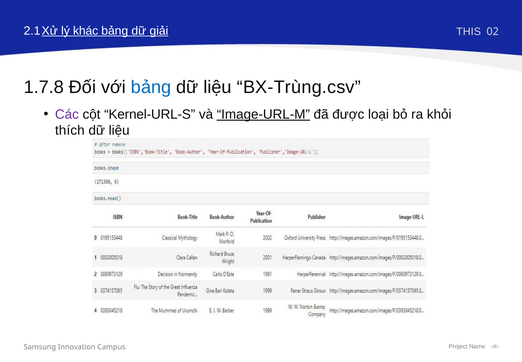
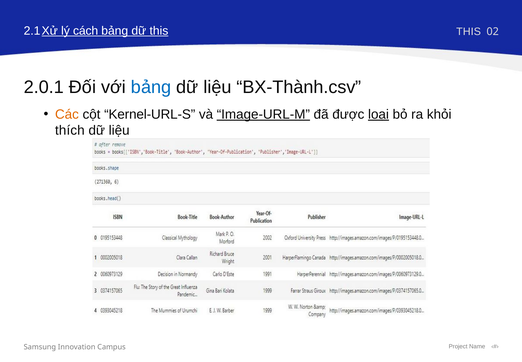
khác: khác -> cách (86, 31)
dữ giải: giải -> this (159, 31)
1.7.8: 1.7.8 -> 2.0.1 (44, 87)
BX-Trùng.csv: BX-Trùng.csv -> BX-Thành.csv (299, 87)
Các colour: purple -> orange (67, 114)
loại underline: none -> present (378, 114)
